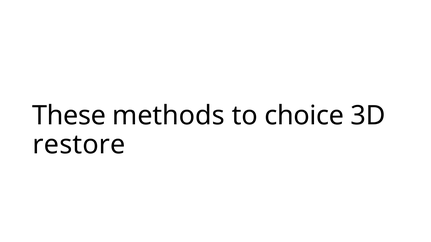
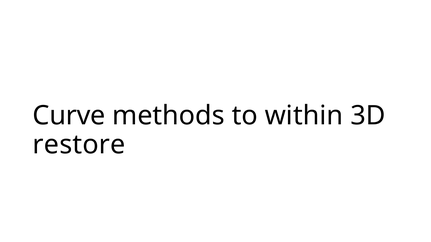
These: These -> Curve (69, 116)
choice: choice -> within (304, 116)
